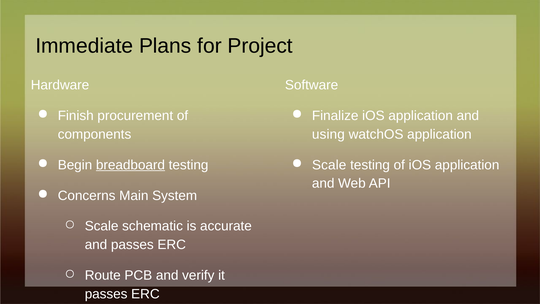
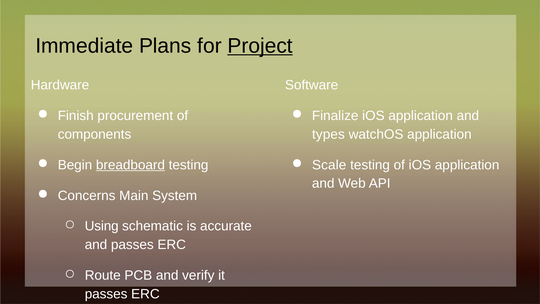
Project underline: none -> present (260, 46)
using: using -> types (328, 134)
Scale: Scale -> Using (102, 226)
